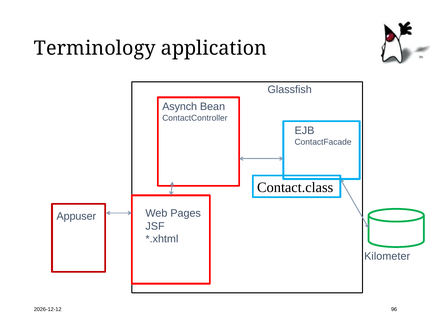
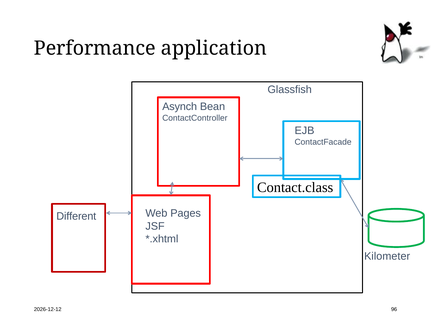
Terminology: Terminology -> Performance (95, 48)
Appuser: Appuser -> Different (76, 216)
